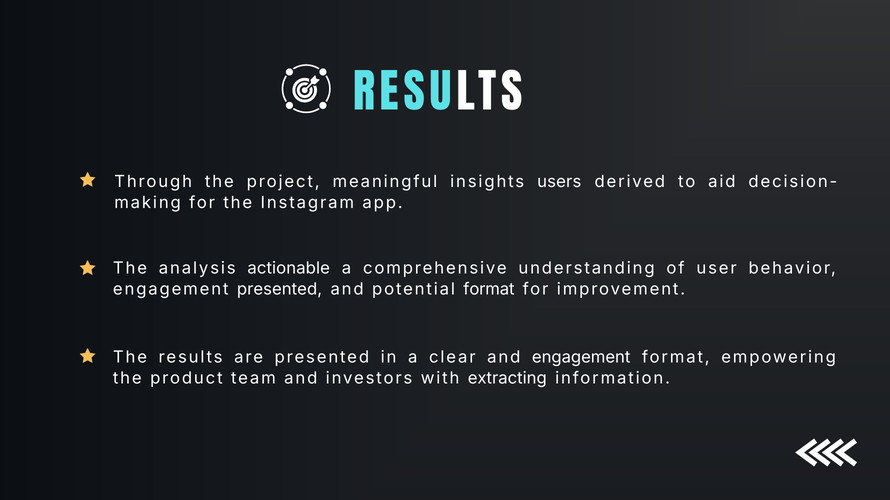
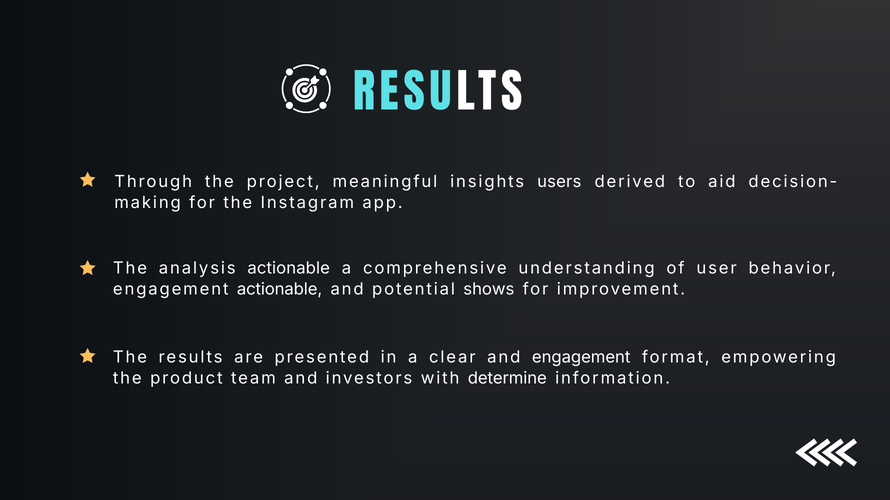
engagement presented: presented -> actionable (280, 290)
potential format: format -> shows (489, 290)
extracting: extracting -> determine (507, 379)
